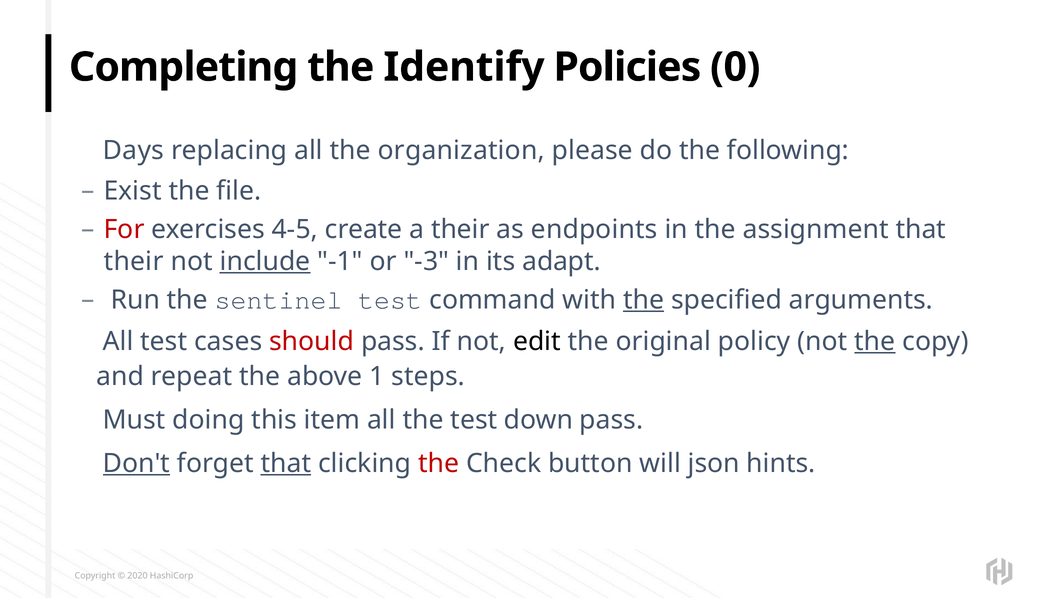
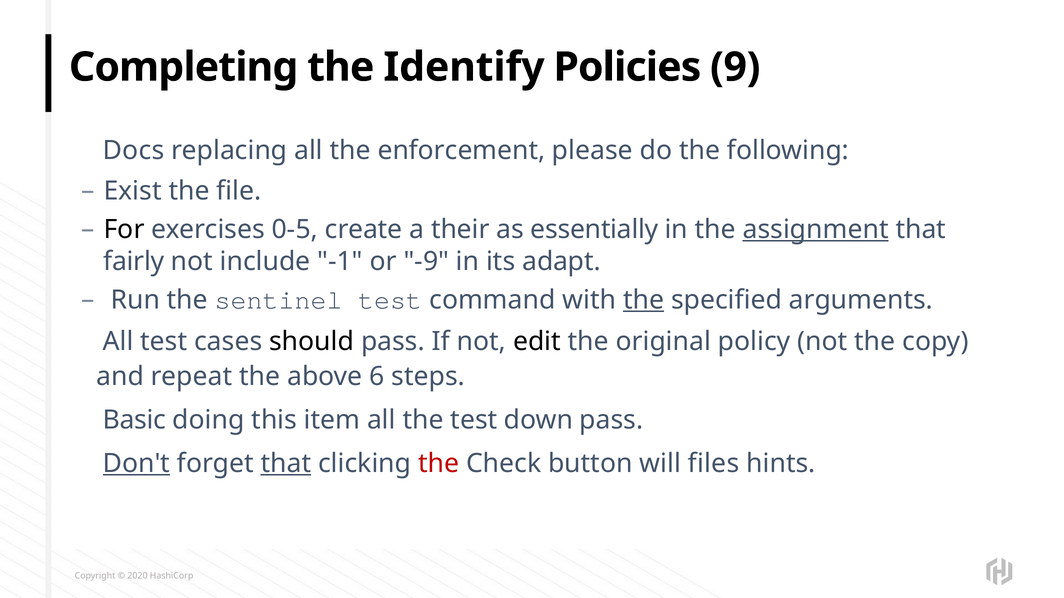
0: 0 -> 9 (735, 67)
Days: Days -> Docs (134, 151)
organization: organization -> enforcement (461, 151)
For colour: red -> black (124, 230)
4-5: 4-5 -> 0-5 (295, 230)
endpoints: endpoints -> essentially (594, 230)
assignment underline: none -> present (816, 230)
their: their -> fairly (134, 261)
include underline: present -> none (265, 261)
-3: -3 -> -9 (426, 261)
should colour: red -> black (312, 342)
the underline: present -> none (875, 342)
1: 1 -> 6 (377, 377)
Must: Must -> Basic (134, 420)
json: json -> files (714, 464)
